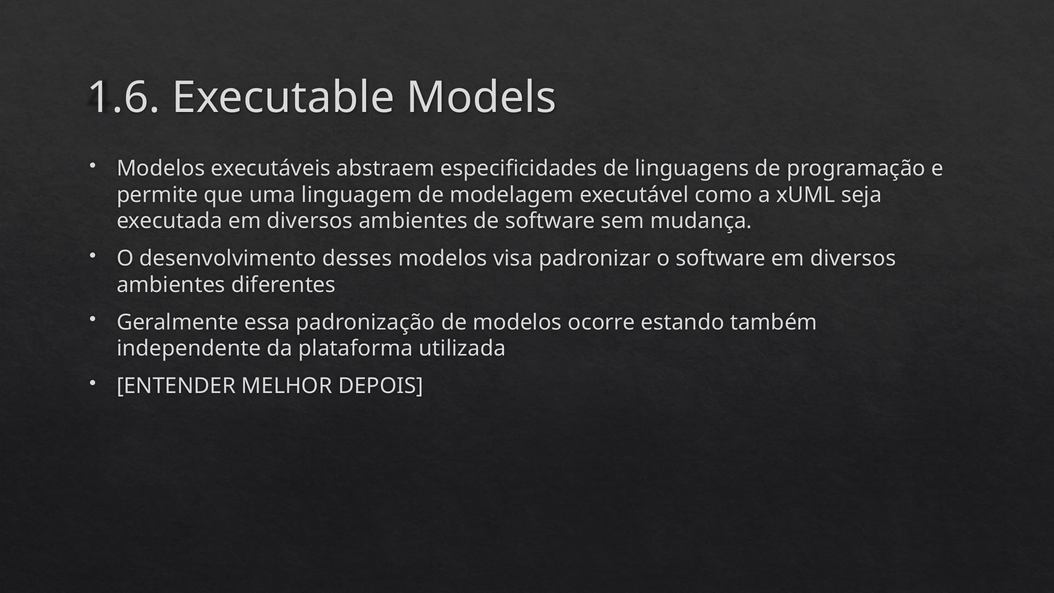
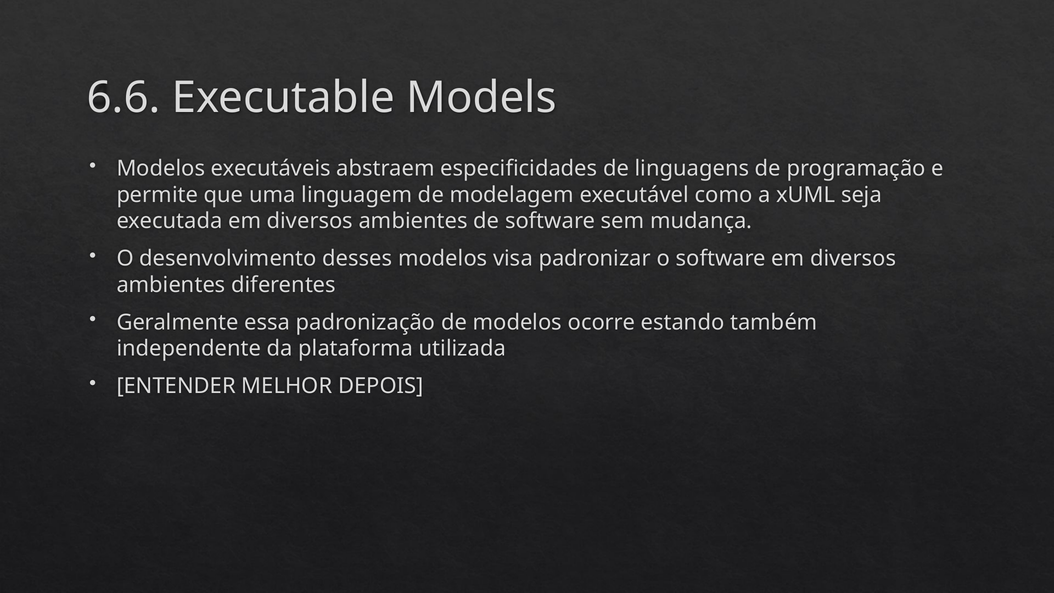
1.6: 1.6 -> 6.6 (124, 98)
